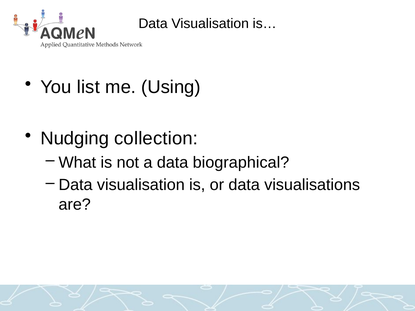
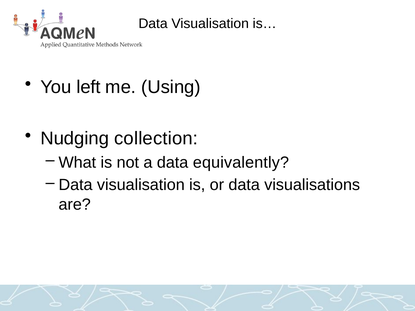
list: list -> left (88, 87)
biographical: biographical -> equivalently (241, 163)
